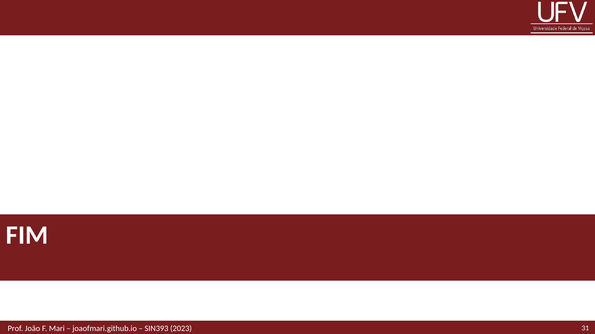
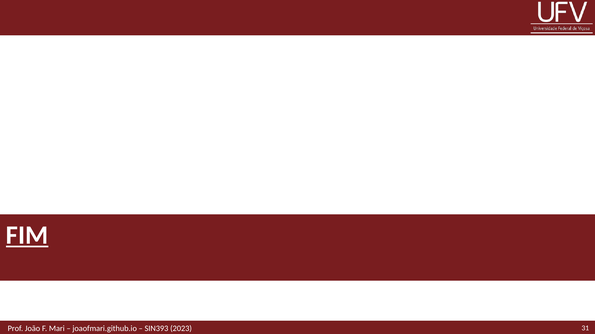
FIM underline: none -> present (27, 236)
